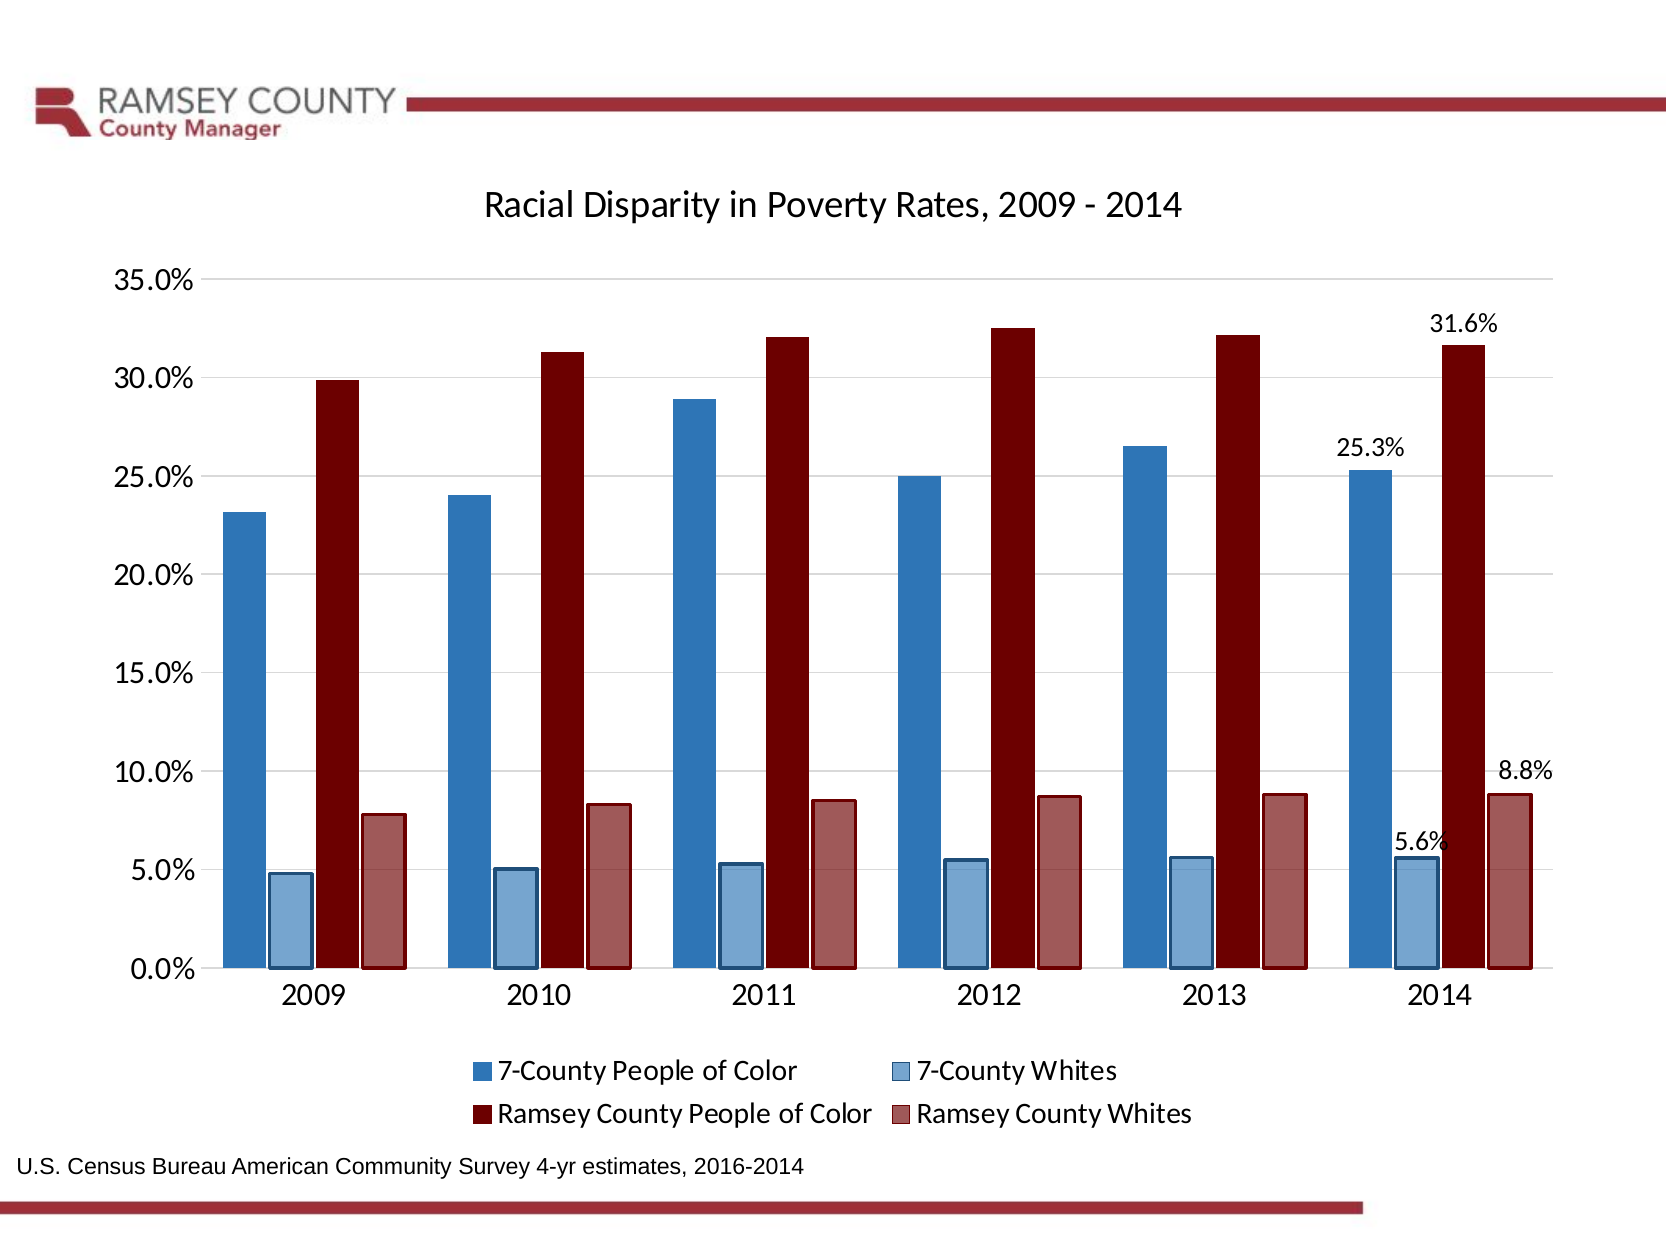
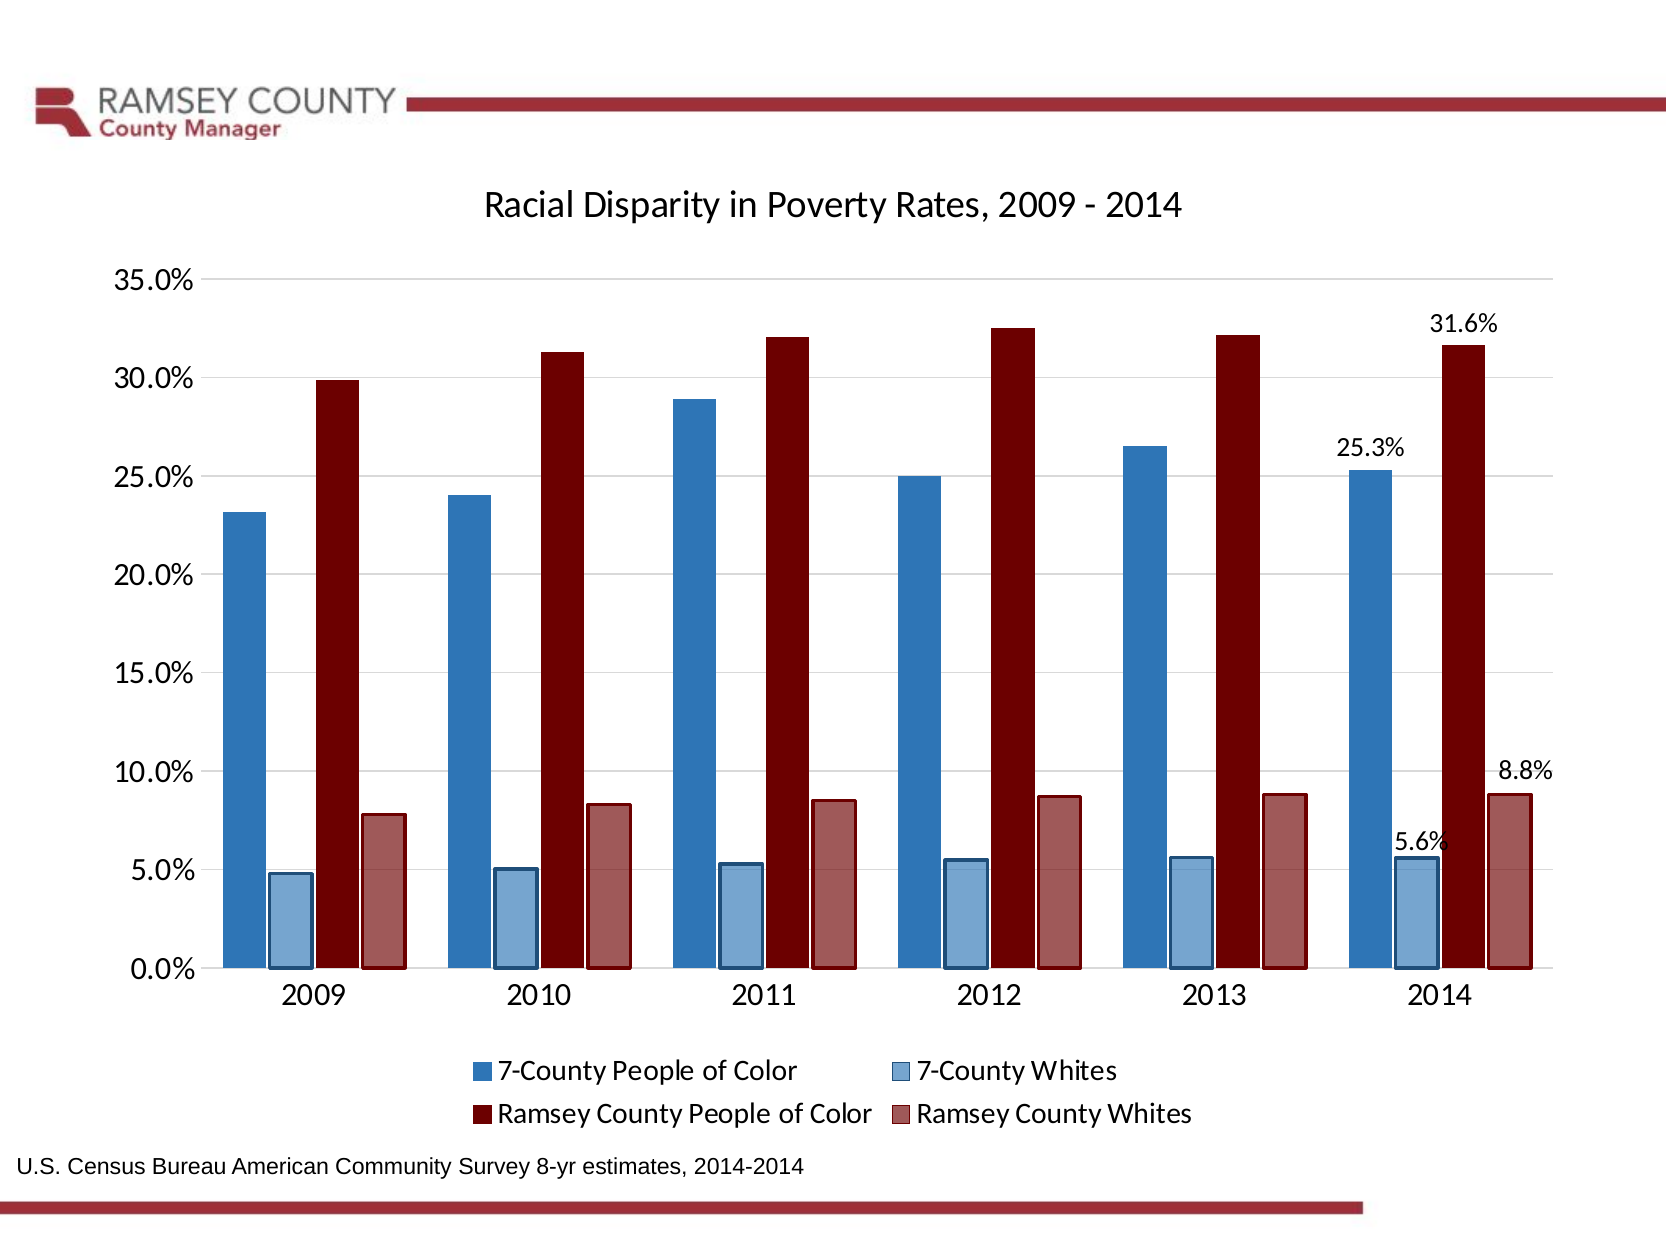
4-yr: 4-yr -> 8-yr (556, 1167)
2016-2014: 2016-2014 -> 2014-2014 (749, 1167)
